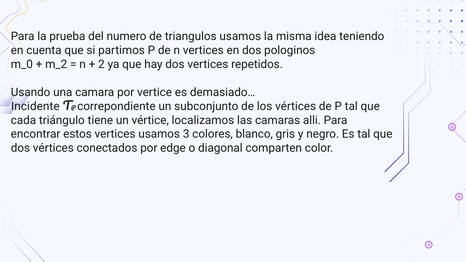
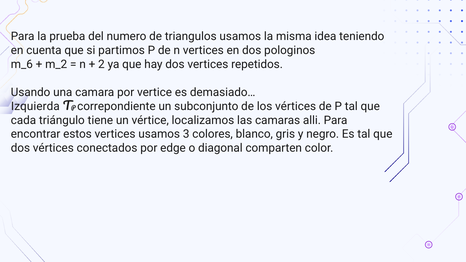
m_0: m_0 -> m_6 (22, 64)
Incidente: Incidente -> Izquierda (35, 106)
